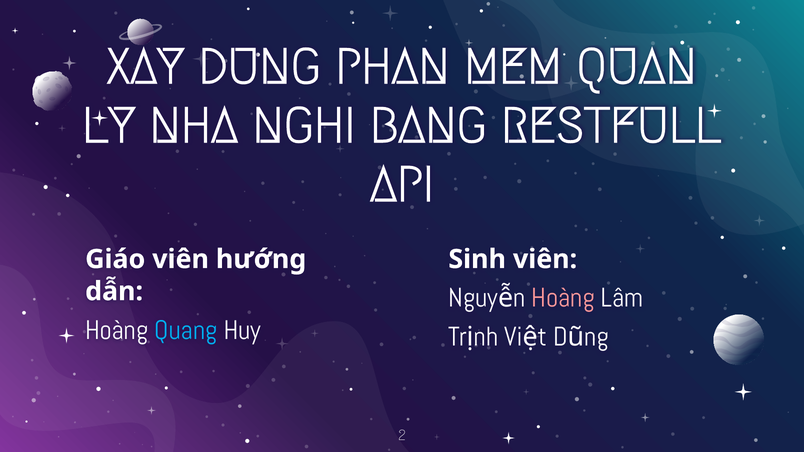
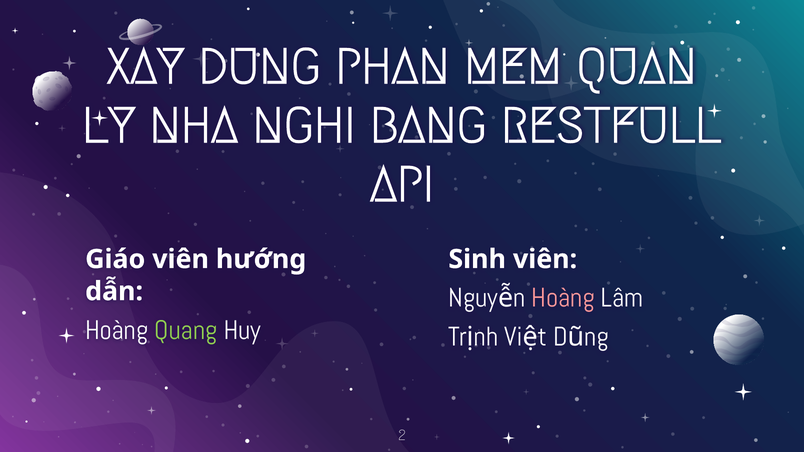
Quang colour: light blue -> light green (186, 330)
